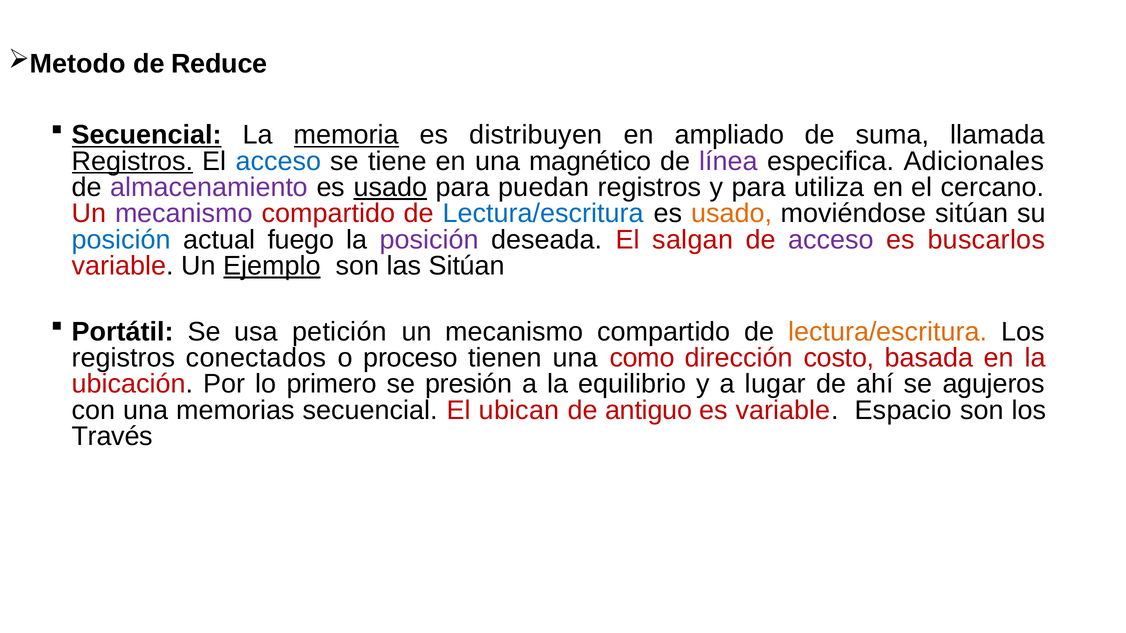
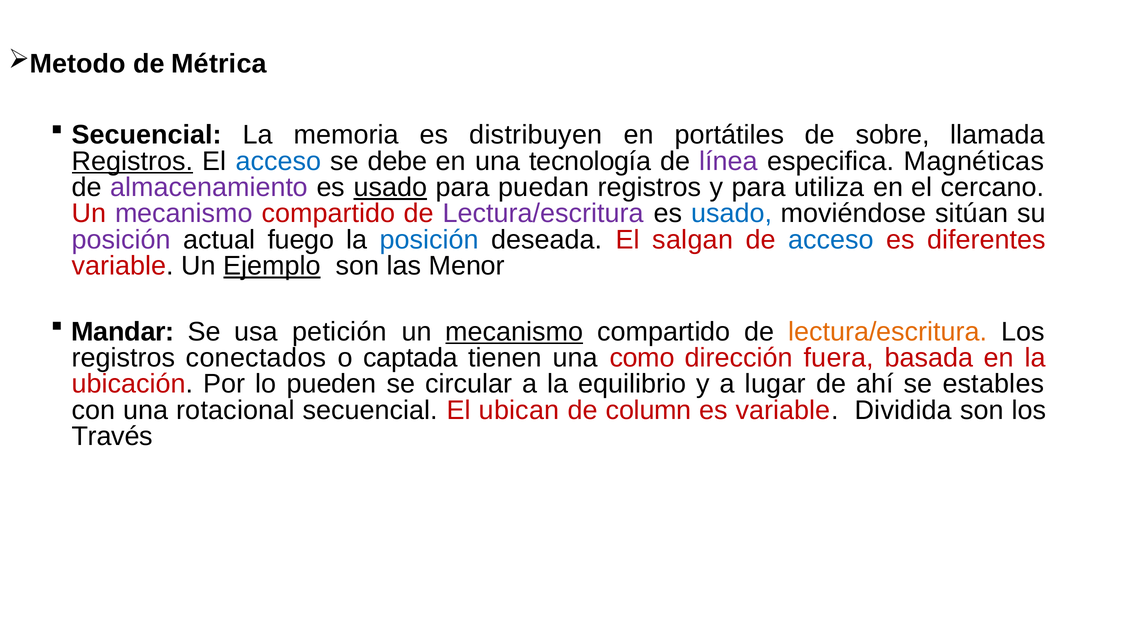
Reduce: Reduce -> Métrica (219, 64)
Secuencial underline: present -> none (147, 135)
memoria underline: present -> none (346, 135)
ampliado: ampliado -> portátiles (729, 135)
suma: suma -> sobre (893, 135)
tiene: tiene -> debe (397, 161)
magnético: magnético -> tecnología (590, 161)
Adicionales: Adicionales -> Magnéticas (974, 161)
Lectura/escritura colour: blue -> purple (543, 214)
usado colour: orange -> blue (732, 214)
posición colour: blue -> purple (121, 240)
posición colour: purple -> blue (429, 240)
acceso colour: purple -> blue (831, 240)
buscarlos: buscarlos -> diferentes (987, 240)
las Sitúan: Sitúan -> Menor (467, 266)
Portátil: Portátil -> Mandar (123, 332)
mecanismo underline: none -> present (514, 332)
proceso: proceso -> captada (411, 358)
costo: costo -> fuera (839, 358)
primero: primero -> pueden (331, 384)
presión: presión -> circular (469, 384)
agujeros: agujeros -> estables (993, 384)
memorias: memorias -> rotacional (235, 410)
antiguo: antiguo -> column (649, 410)
Espacio: Espacio -> Dividida (903, 410)
